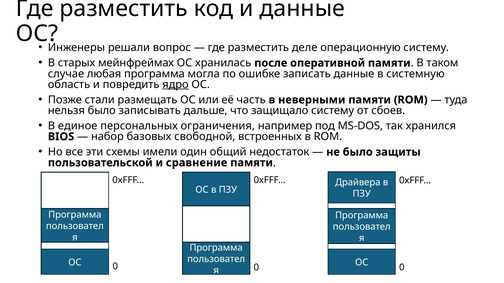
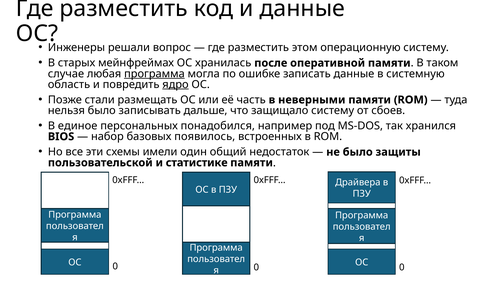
деле: деле -> этом (305, 48)
программа underline: none -> present (154, 74)
ограничения: ограничения -> понадобился (218, 126)
свободной: свободной -> появилось (205, 137)
сравнение: сравнение -> статистике (197, 163)
